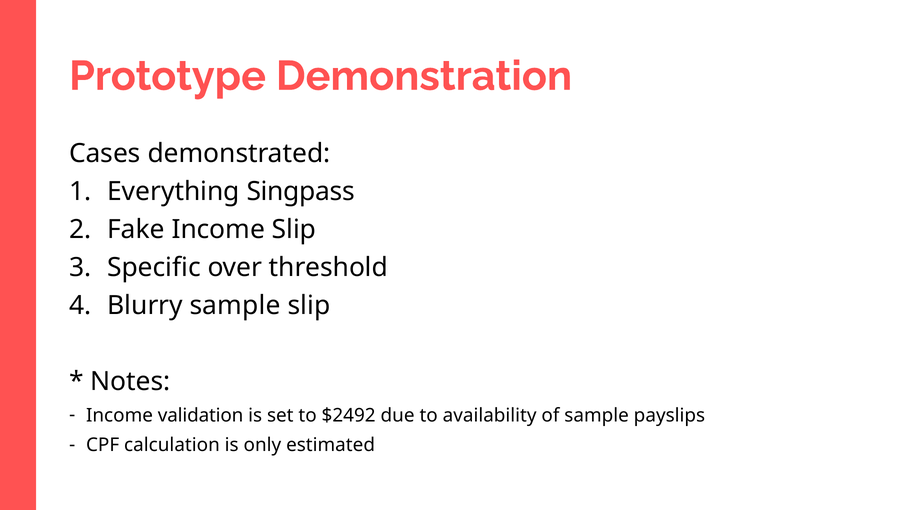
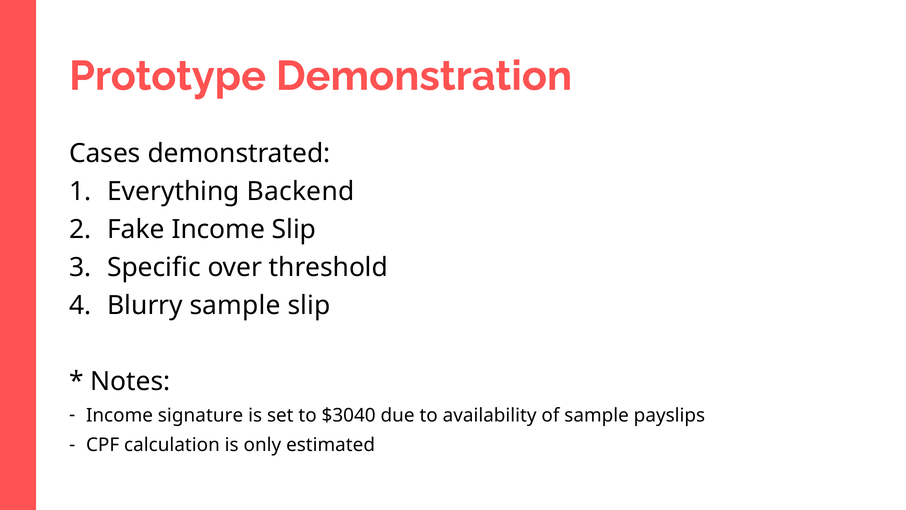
Singpass: Singpass -> Backend (301, 191)
validation: validation -> signature (201, 415)
$2492: $2492 -> $3040 (349, 415)
